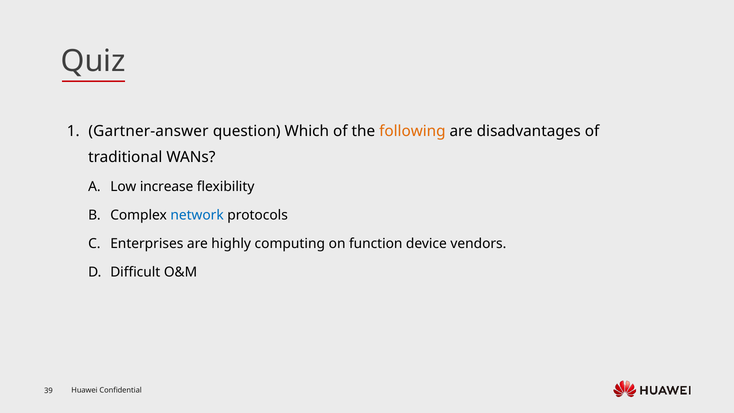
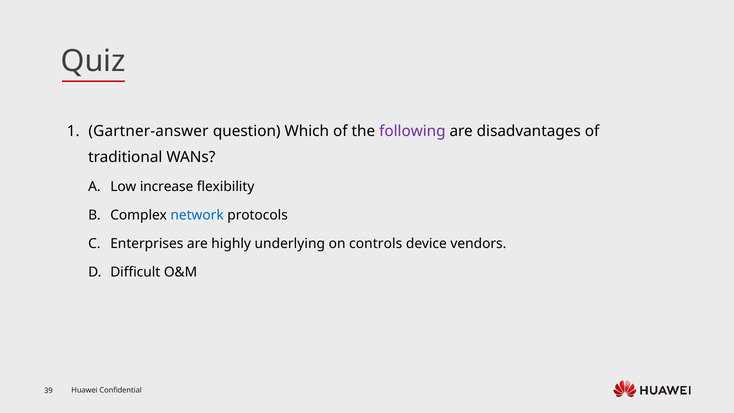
following colour: orange -> purple (412, 131)
computing: computing -> underlying (290, 244)
function: function -> controls (376, 244)
